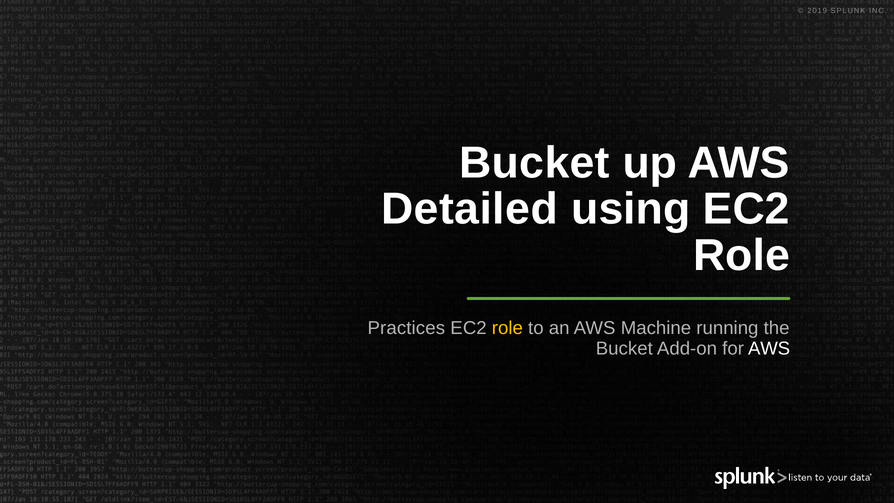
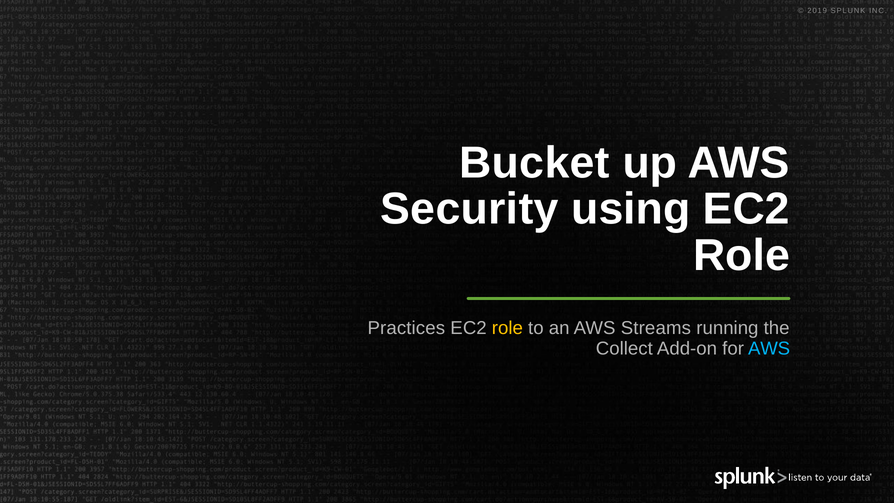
Detailed: Detailed -> Security (470, 209)
Machine: Machine -> Streams (656, 328)
Bucket: Bucket -> Collect (624, 349)
AWS colour: white -> light blue (769, 349)
